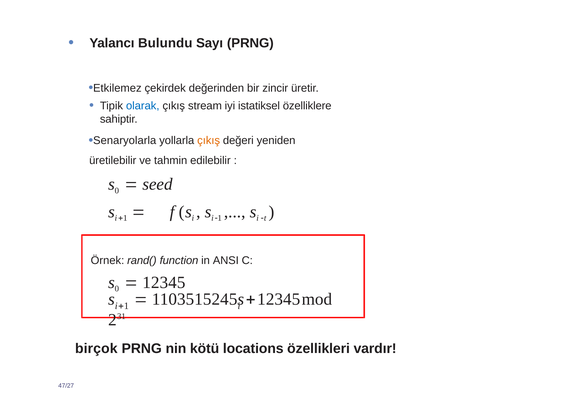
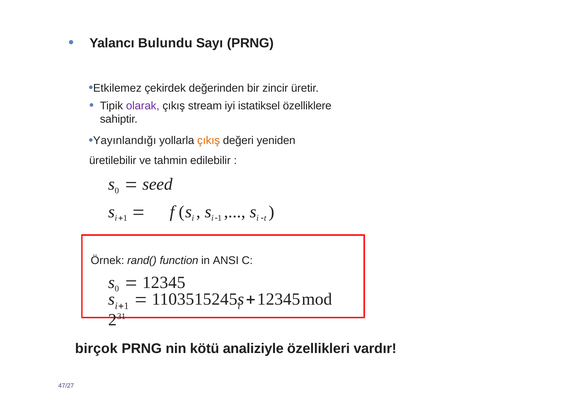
olarak colour: blue -> purple (143, 106)
Senaryolarla: Senaryolarla -> Yayınlandığı (125, 140)
locations: locations -> analiziyle (253, 348)
